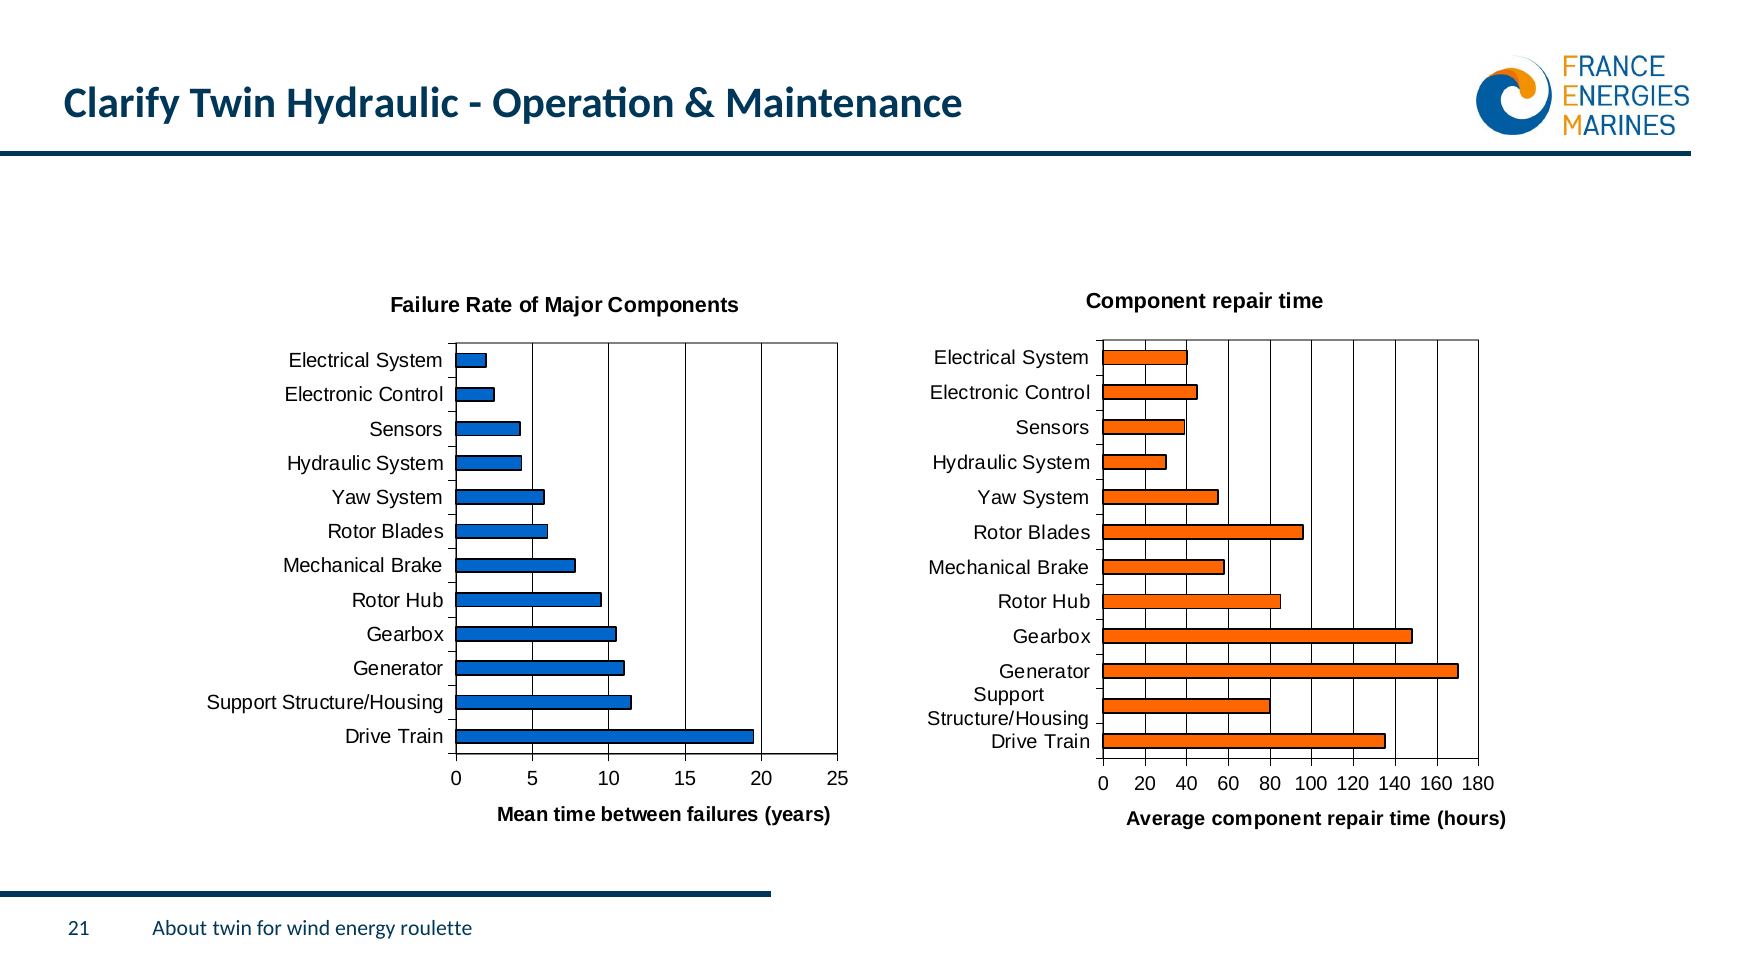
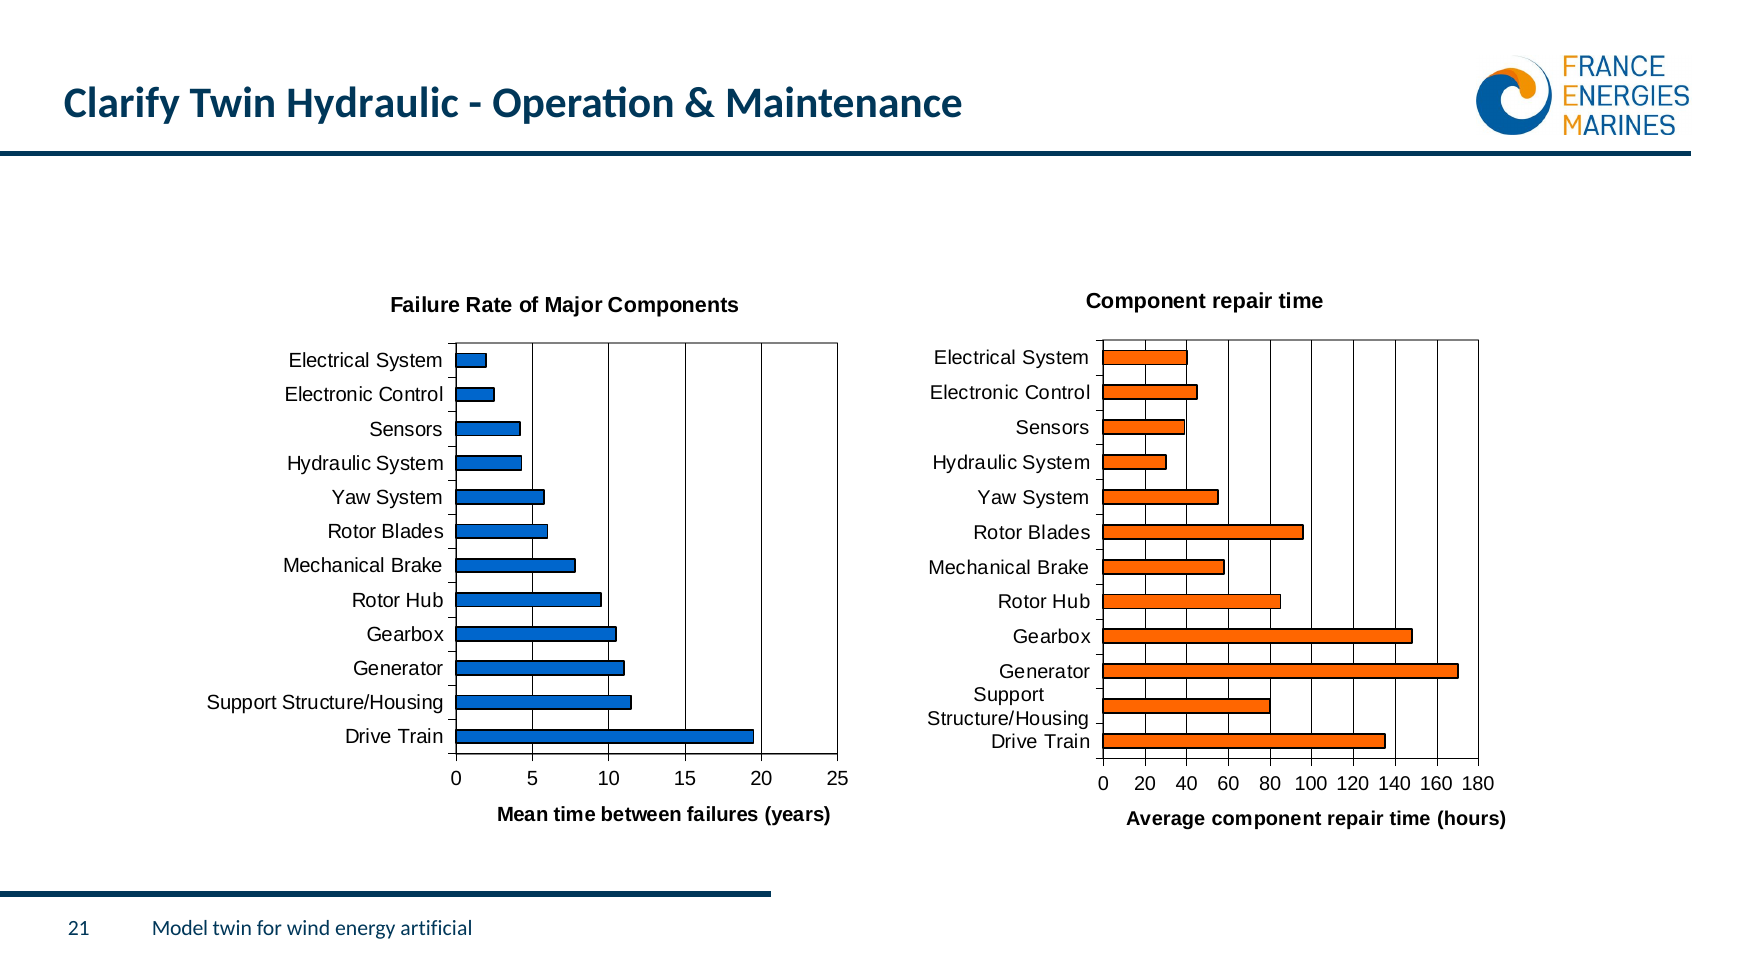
About: About -> Model (180, 929)
roulette: roulette -> artificial (436, 929)
